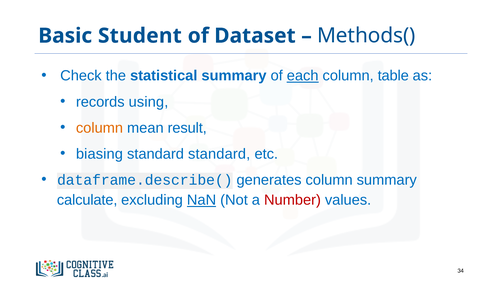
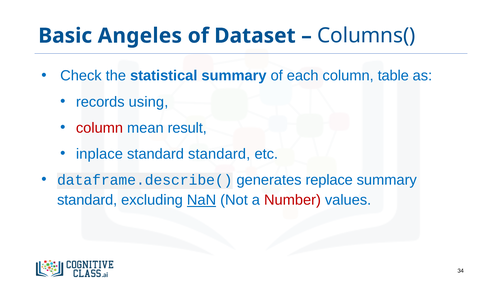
Student: Student -> Angeles (140, 36)
Methods(: Methods( -> Columns( (366, 36)
each underline: present -> none (303, 76)
column colour: orange -> red (99, 128)
biasing: biasing -> inplace (99, 154)
generates column: column -> replace (329, 179)
calculate: calculate -> standard (87, 200)
